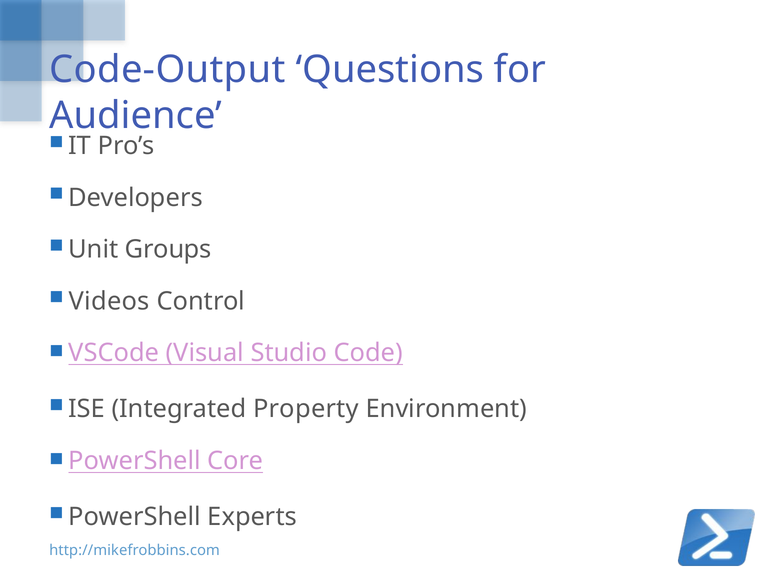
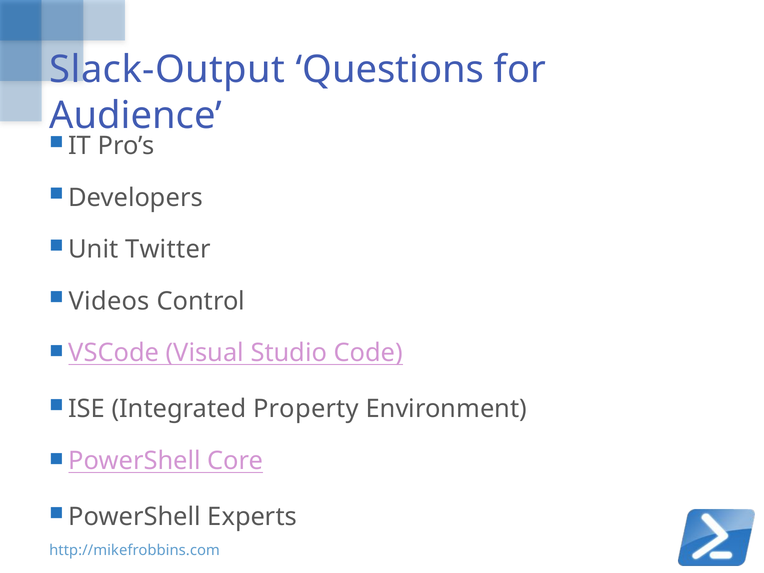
Code-Output: Code-Output -> Slack-Output (167, 70)
Groups: Groups -> Twitter (168, 249)
